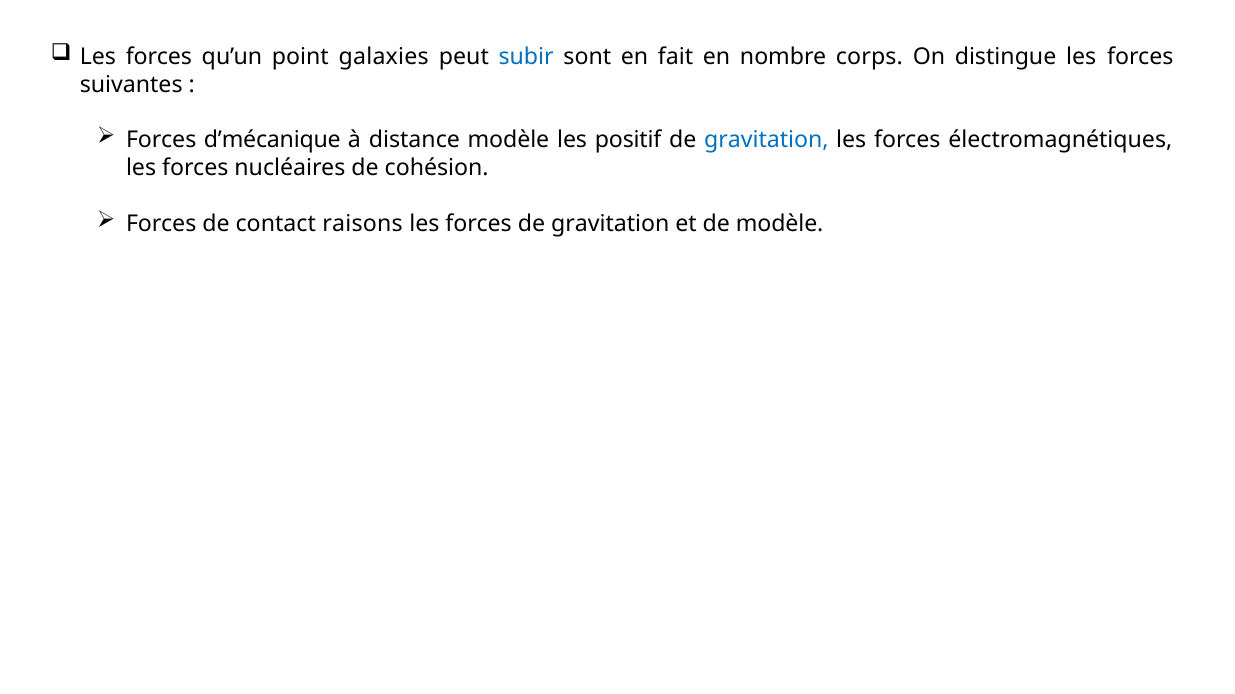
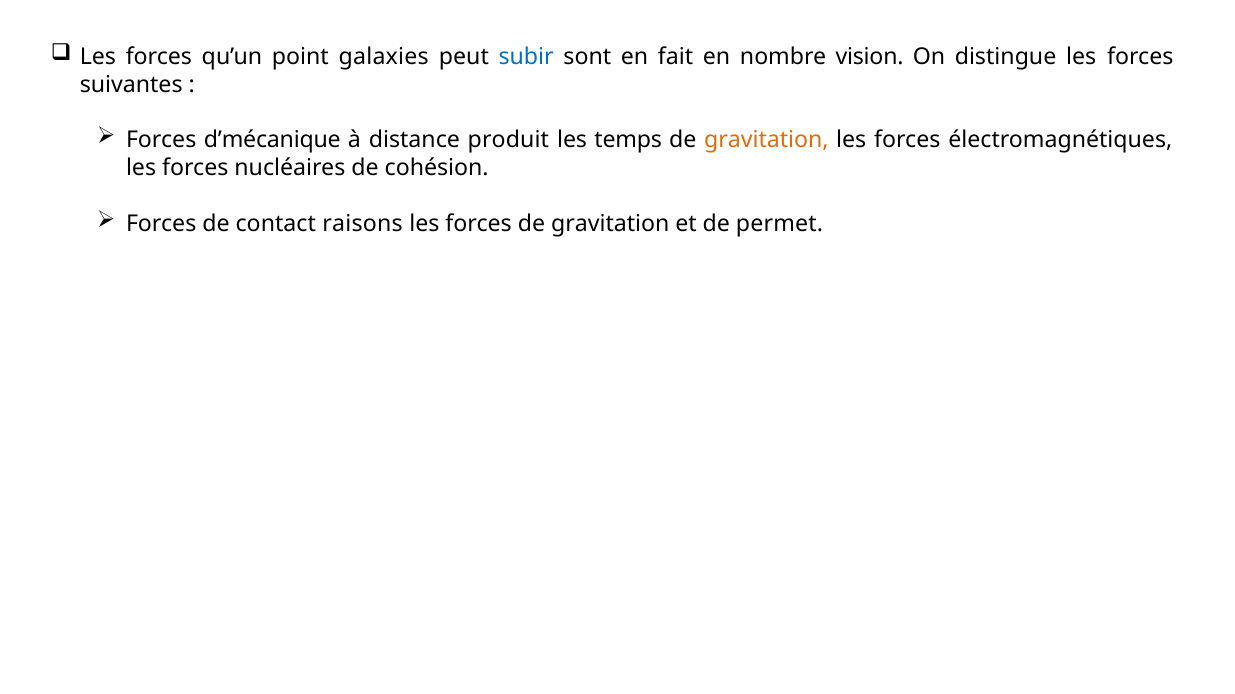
corps: corps -> vision (870, 57)
distance modèle: modèle -> produit (508, 140)
positif: positif -> temps (628, 140)
gravitation colour: blue -> orange (766, 140)
de modèle: modèle -> permet (780, 224)
